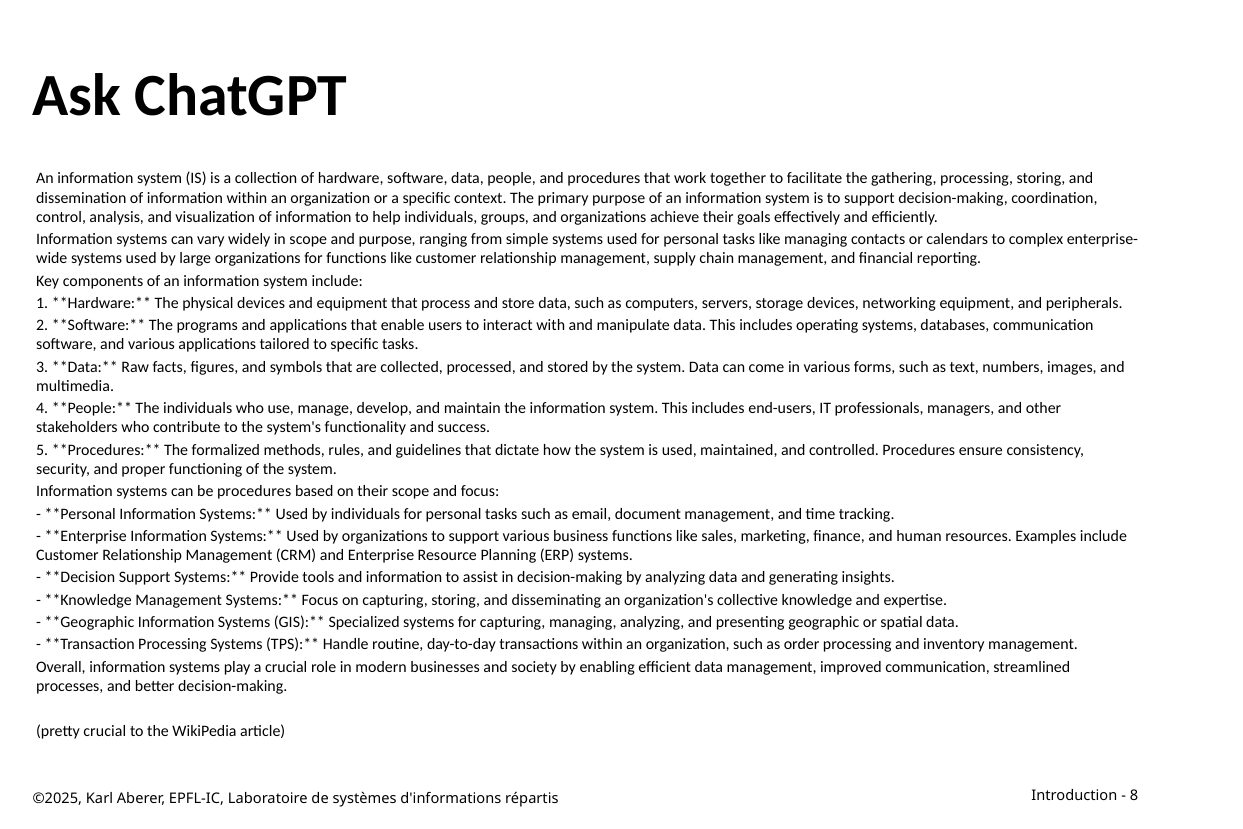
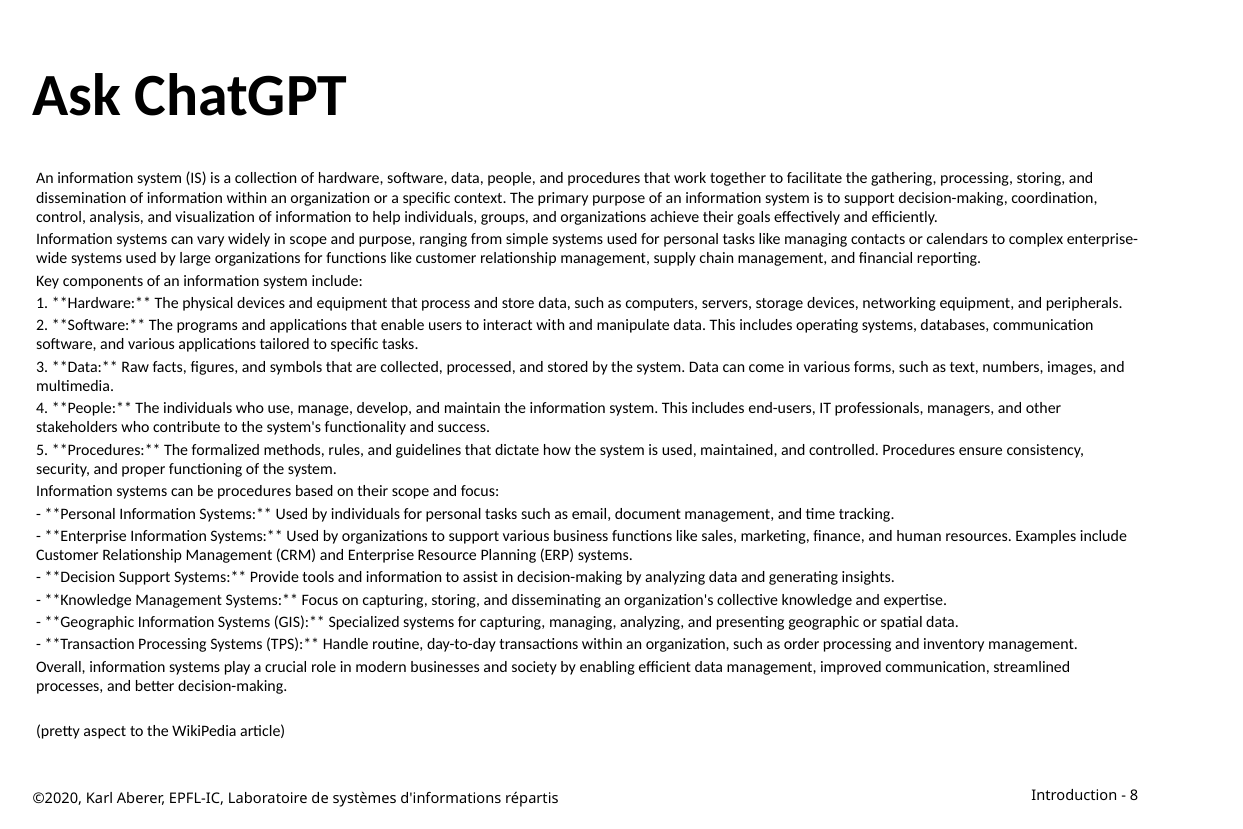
pretty crucial: crucial -> aspect (105, 731)
©2025: ©2025 -> ©2020 (57, 799)
